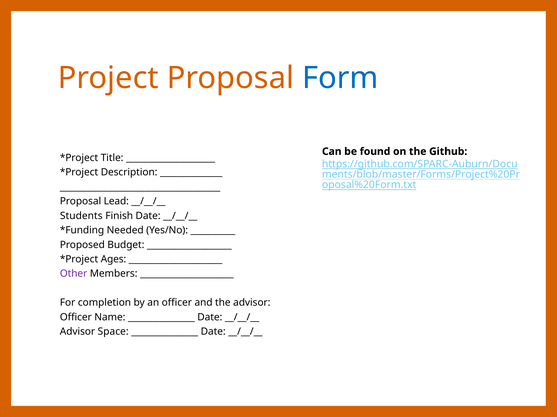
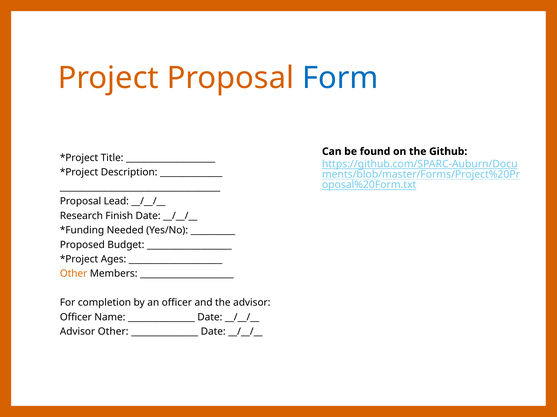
Students: Students -> Research (81, 216)
Other colour: purple -> orange (74, 274)
Advisor Space: Space -> Other (113, 332)
